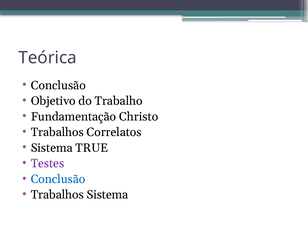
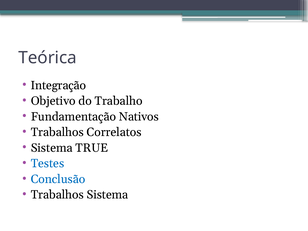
Conclusão: Conclusão -> Integração (58, 85)
Christo: Christo -> Nativos (139, 117)
Testes colour: purple -> blue (47, 163)
